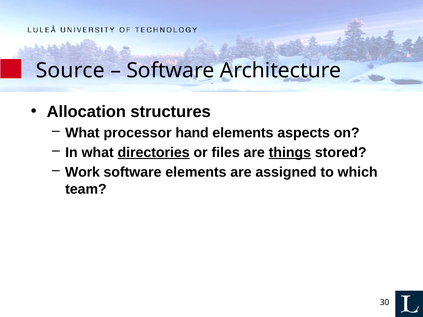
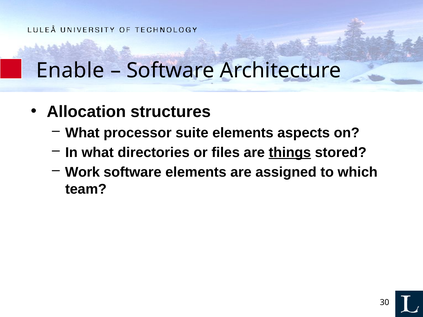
Source: Source -> Enable (70, 71)
hand: hand -> suite (192, 133)
directories underline: present -> none (154, 153)
